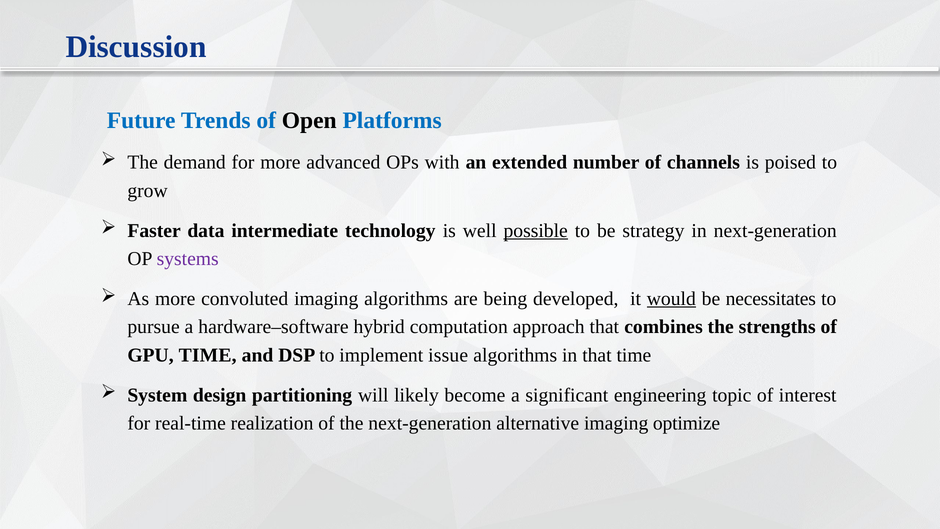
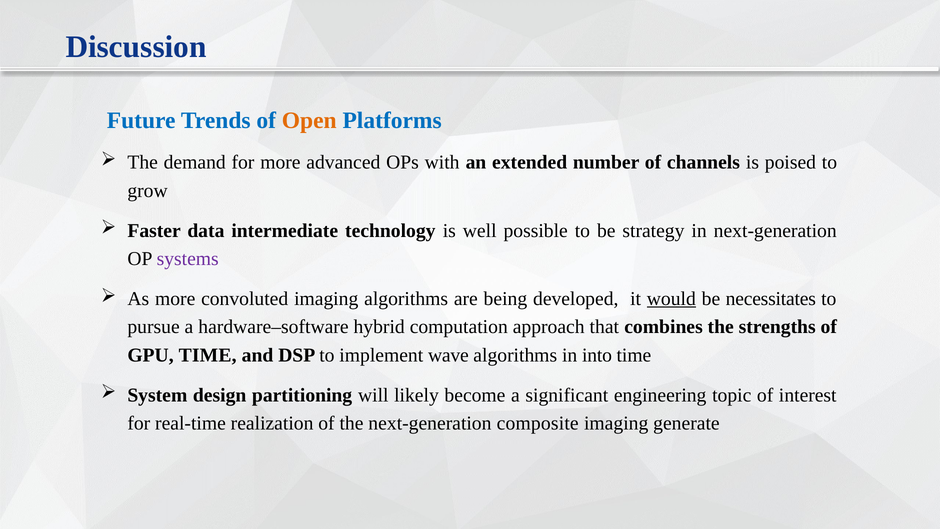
Open colour: black -> orange (309, 120)
possible underline: present -> none (536, 230)
issue: issue -> wave (448, 355)
in that: that -> into (597, 355)
alternative: alternative -> composite (538, 423)
optimize: optimize -> generate (686, 423)
